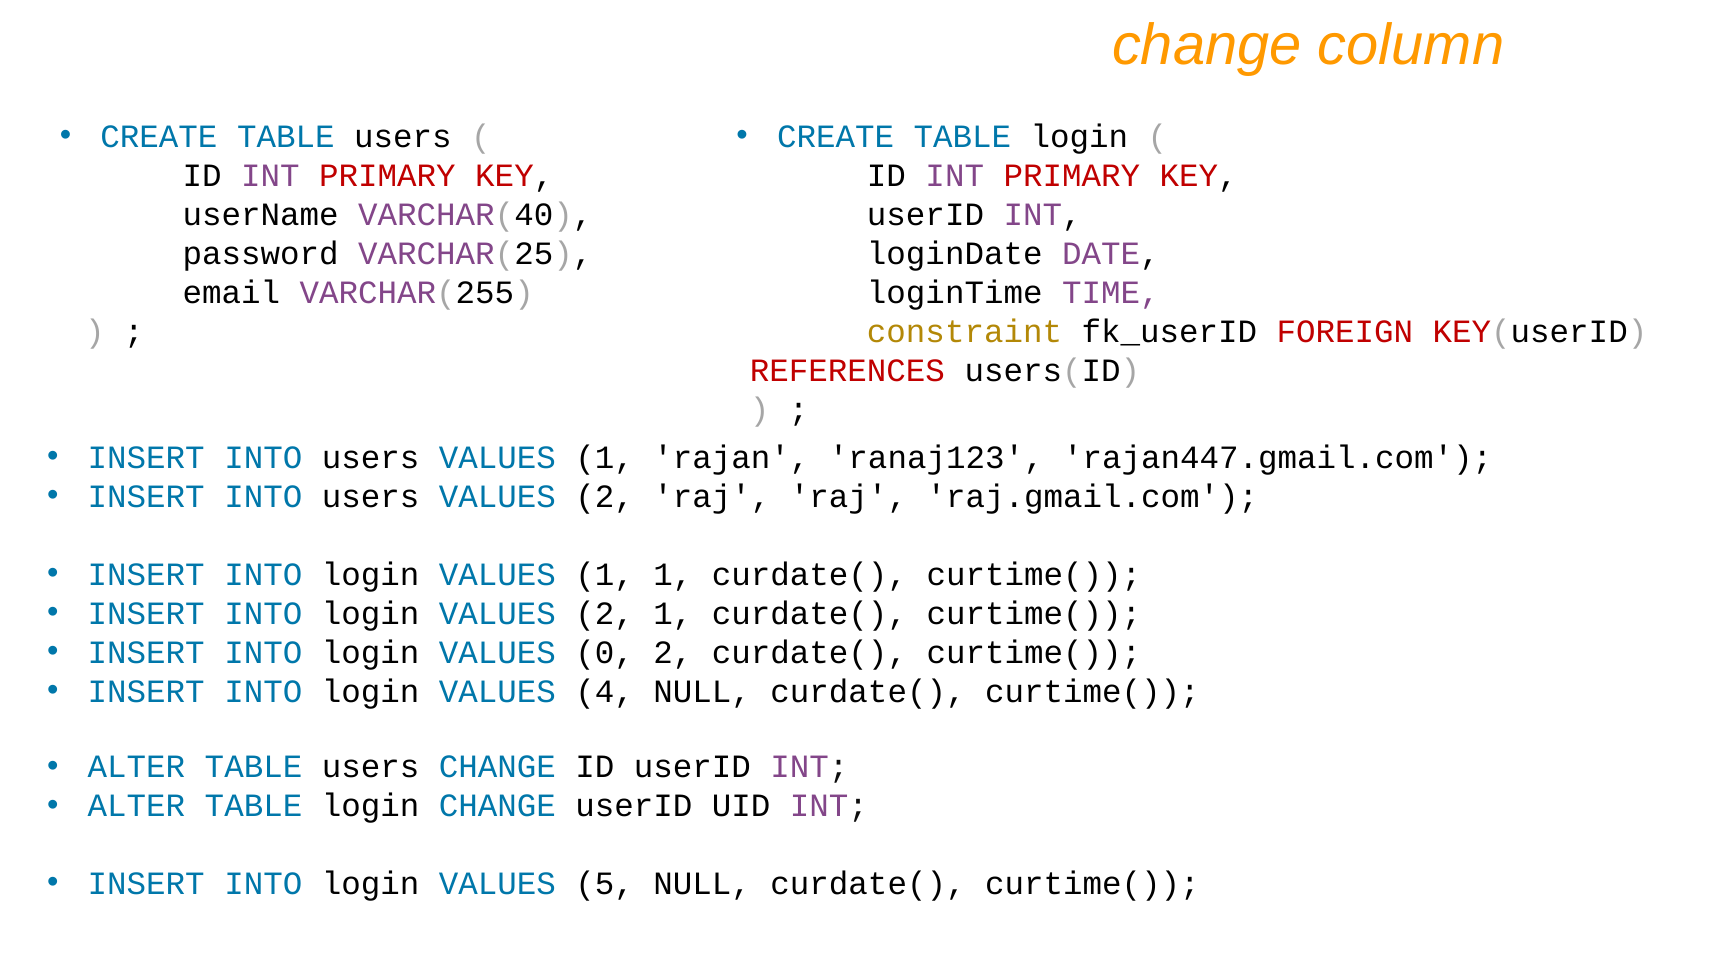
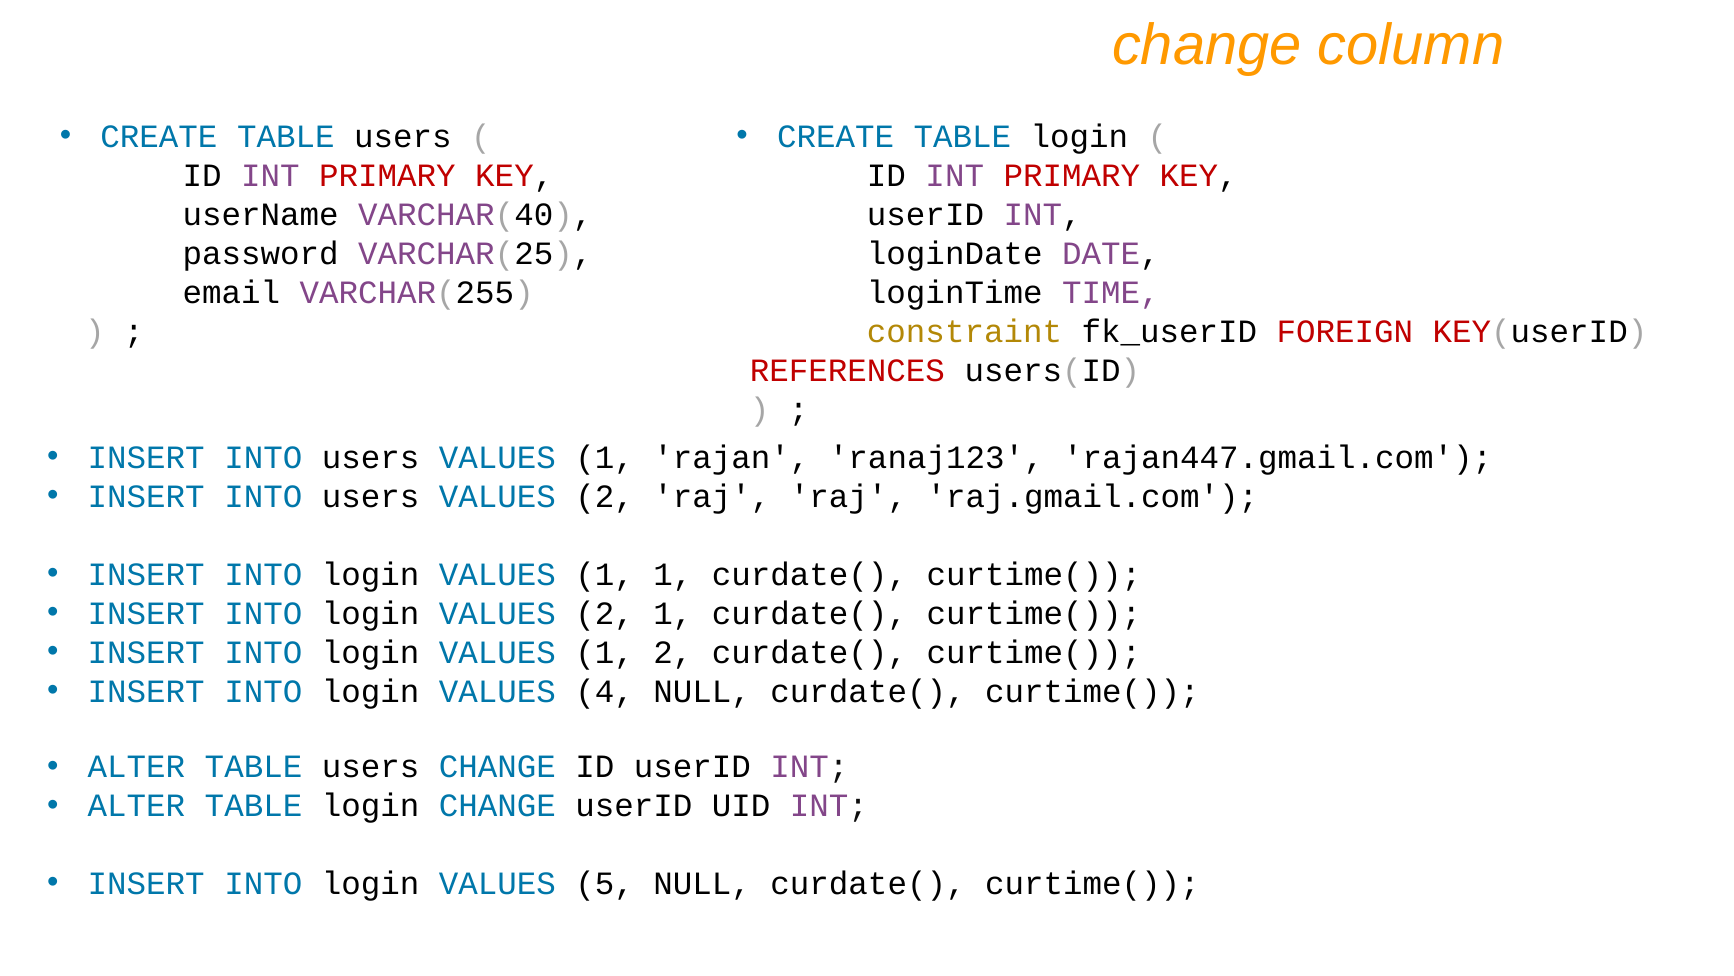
0: 0 -> 1 (605, 652)
